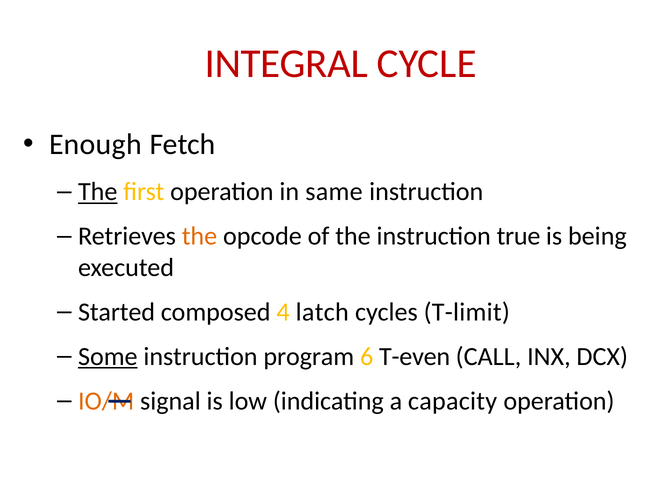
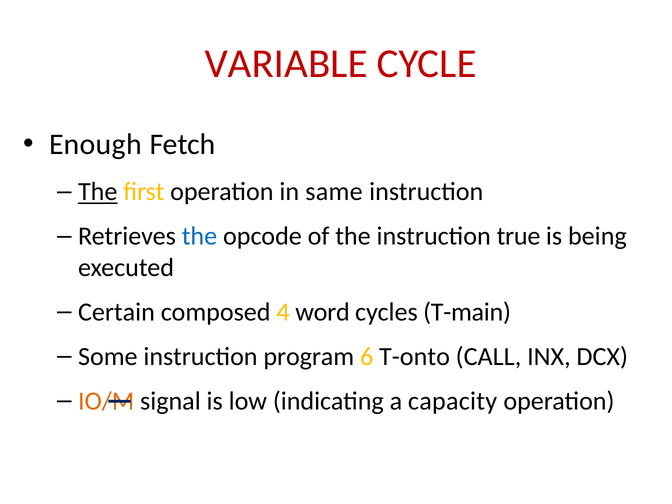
INTEGRAL: INTEGRAL -> VARIABLE (286, 63)
the colour: orange -> blue (199, 236)
Started: Started -> Certain (116, 312)
latch: latch -> word (323, 312)
T-limit: T-limit -> T-main (467, 312)
Some underline: present -> none (108, 357)
T-even: T-even -> T-onto (415, 357)
